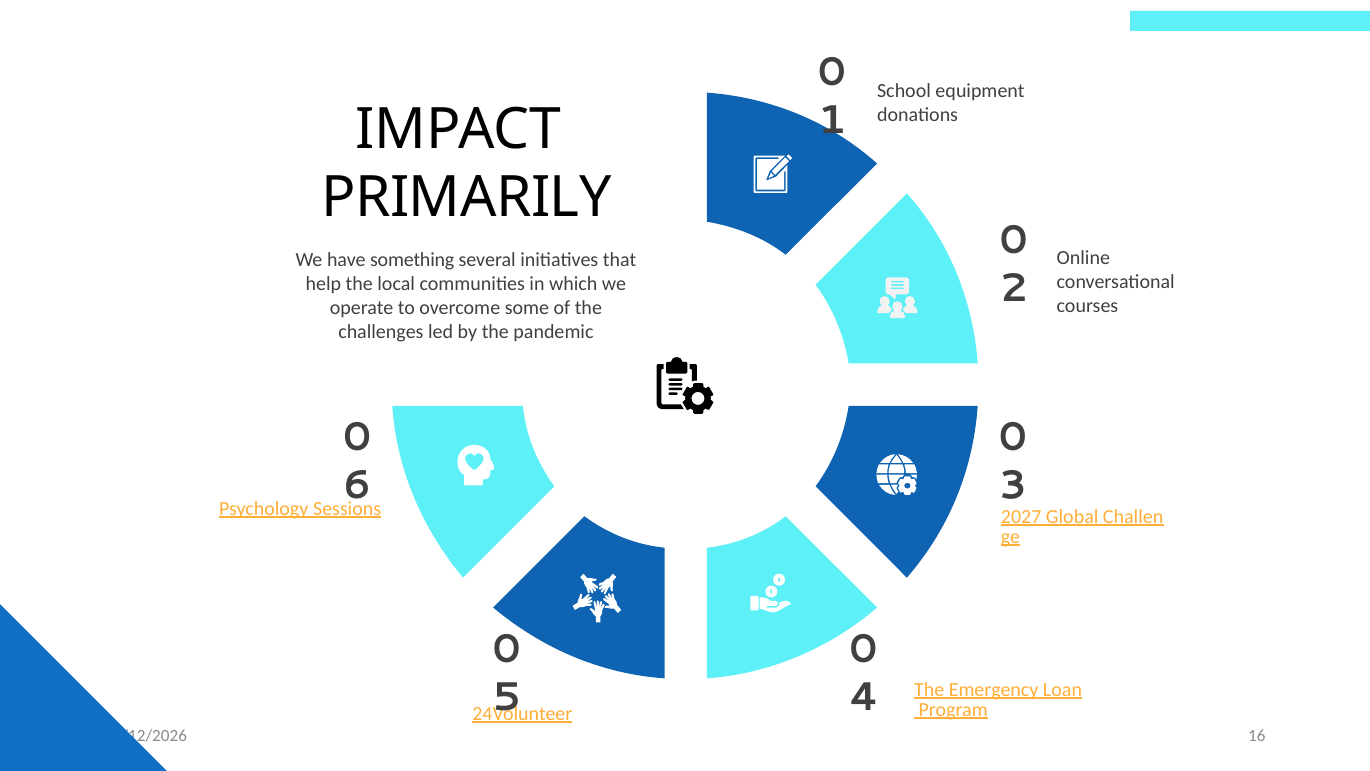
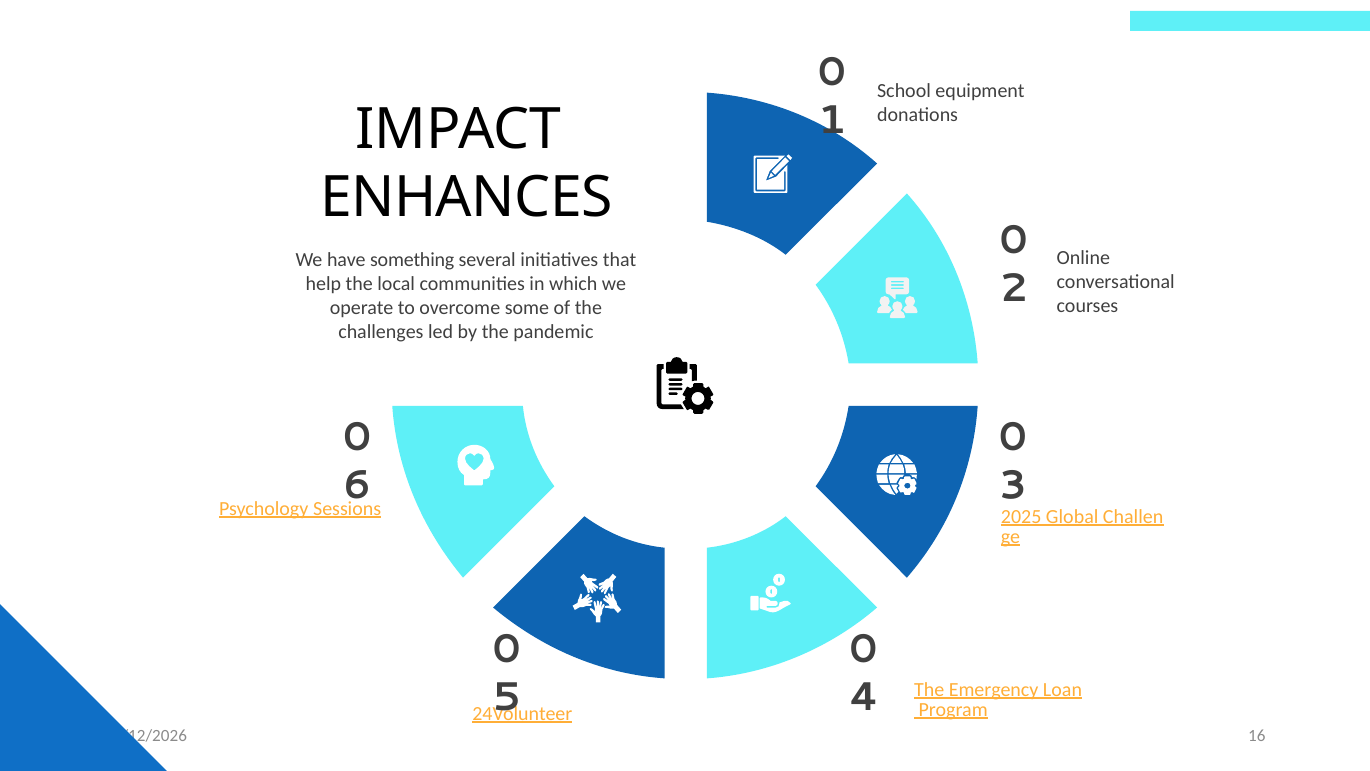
PRIMARILY: PRIMARILY -> ENHANCES (466, 198)
2027: 2027 -> 2025 (1021, 516)
